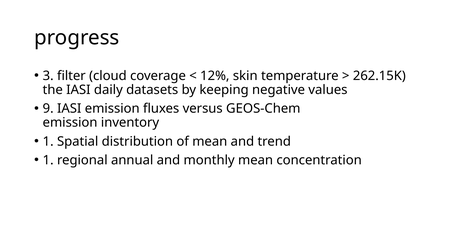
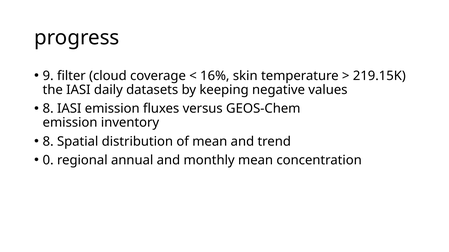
3: 3 -> 9 (48, 76)
12%: 12% -> 16% (215, 76)
262.15K: 262.15K -> 219.15K (379, 76)
9: 9 -> 8 (48, 109)
1: 1 -> 8 (48, 142)
1: 1 -> 0 (48, 161)
